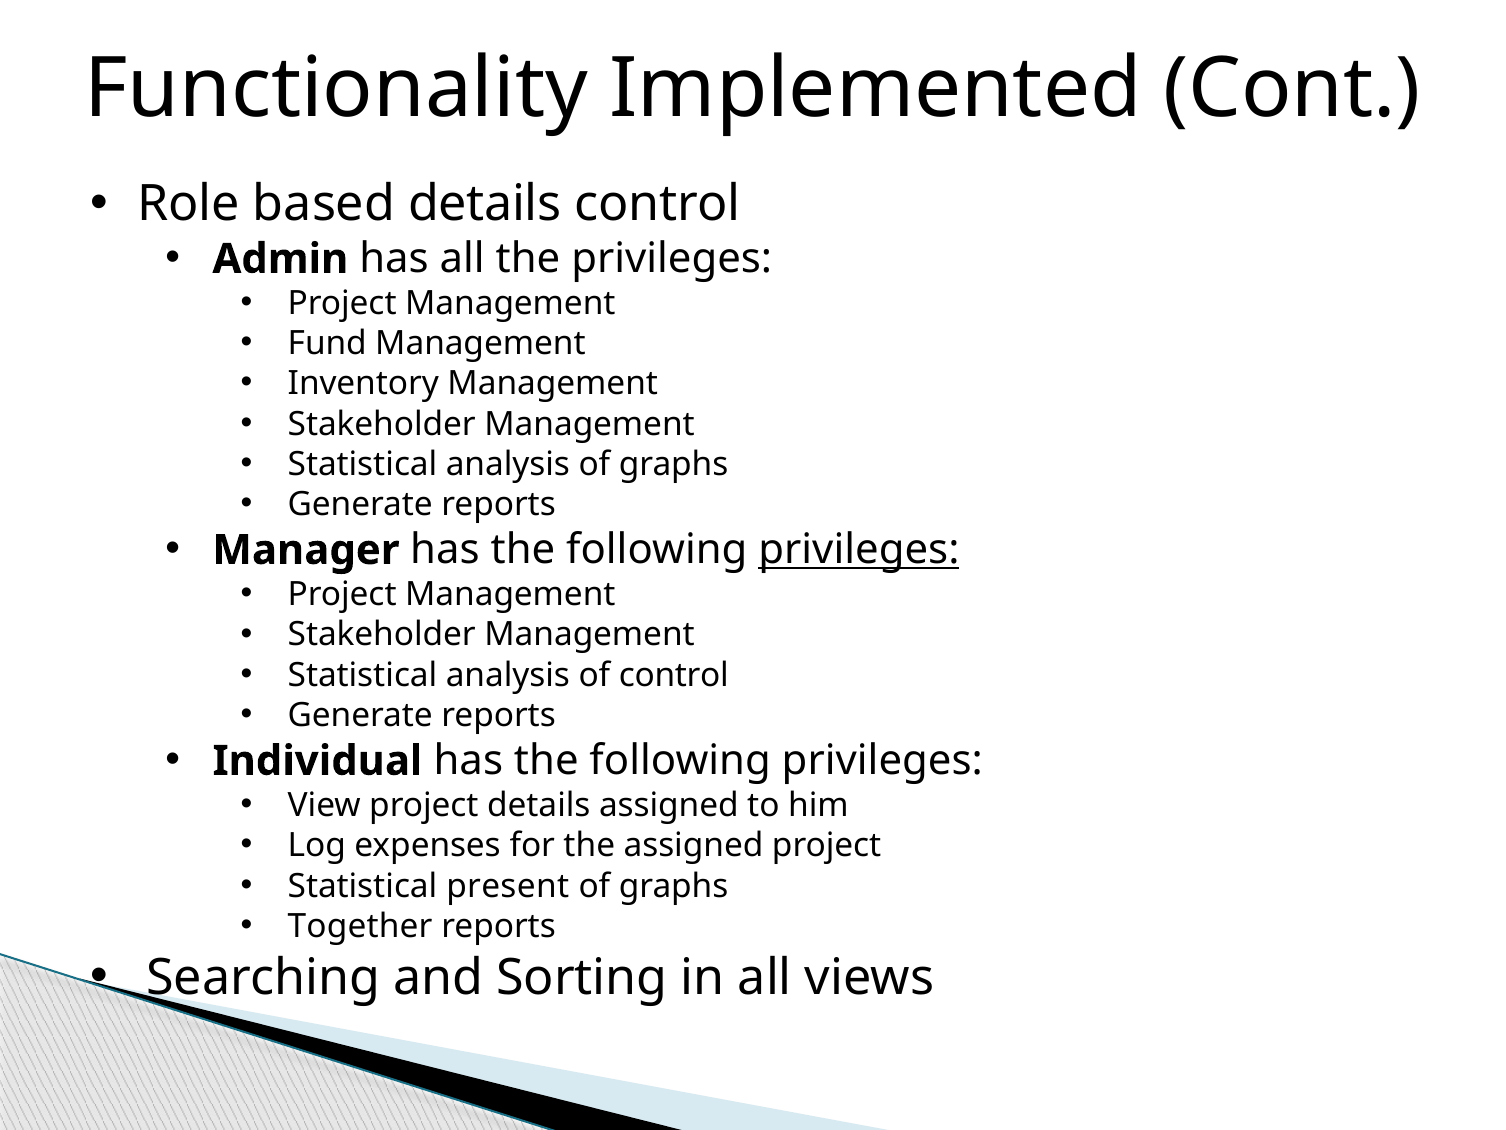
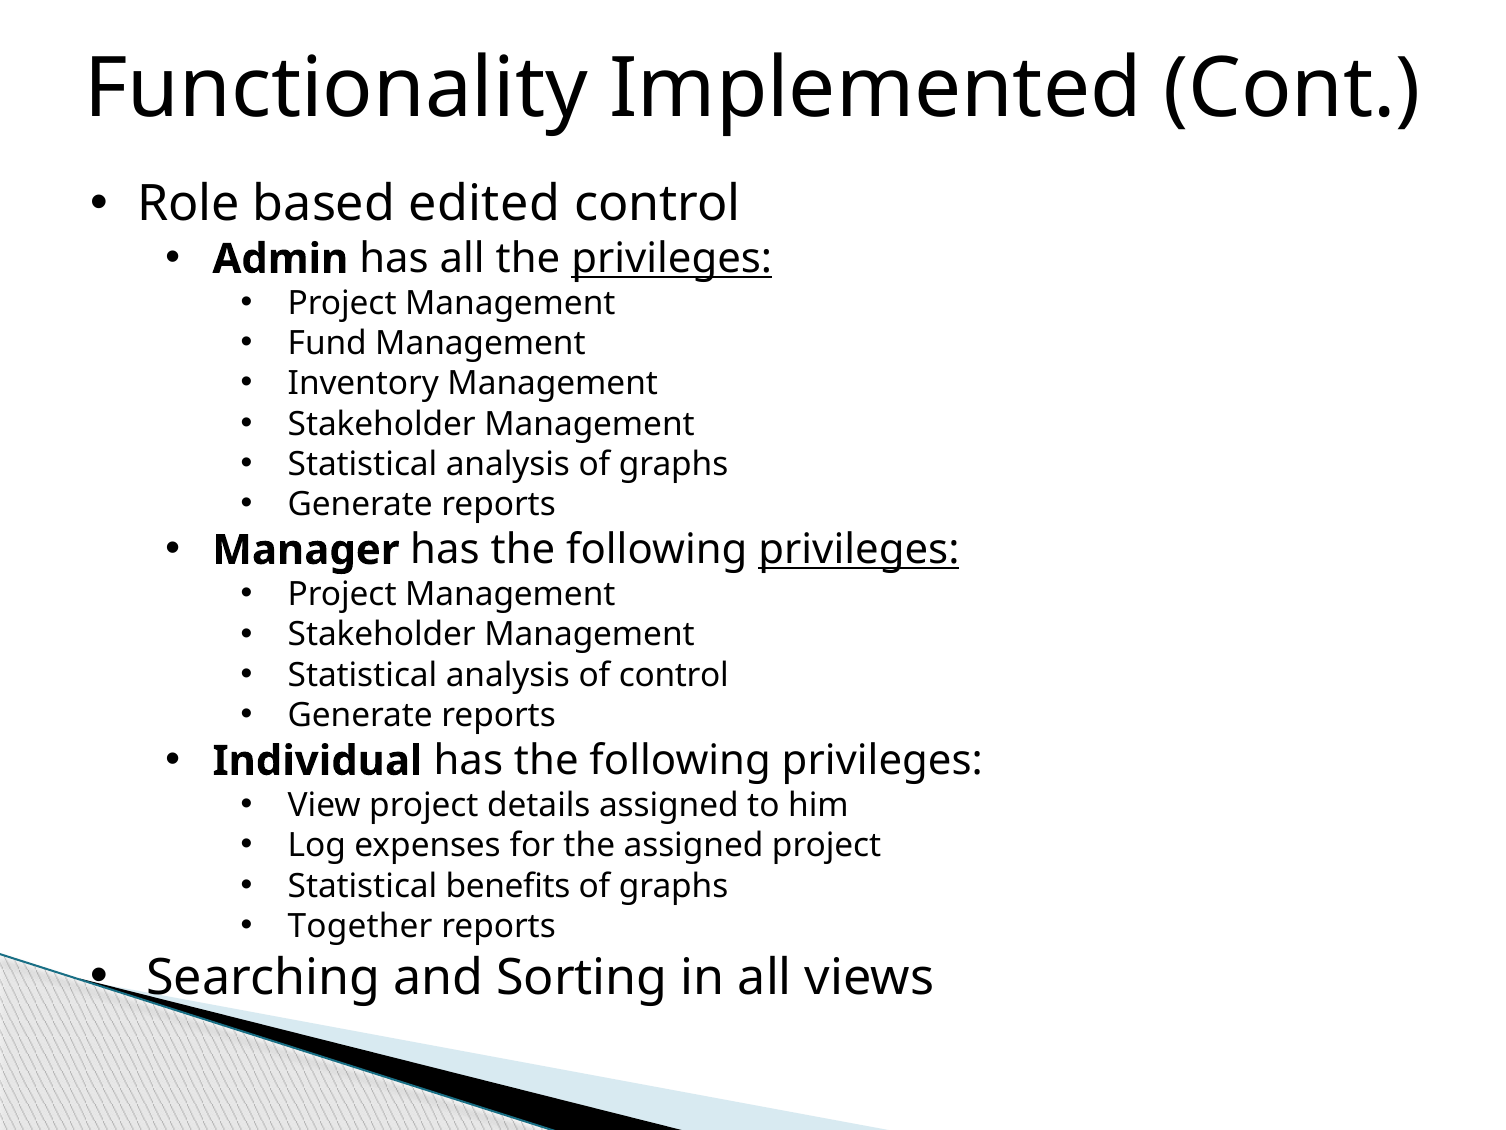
based details: details -> edited (484, 204)
privileges underline: none -> present (672, 259)
present: present -> benefits (508, 886)
